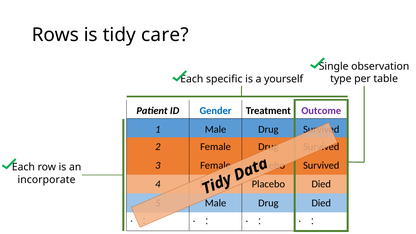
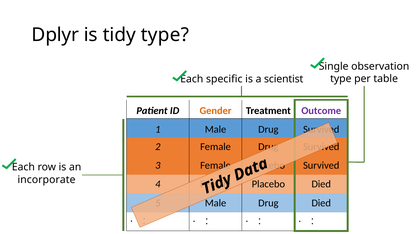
Rows: Rows -> Dplyr (55, 35)
tidy care: care -> type (165, 35)
yourself: yourself -> scientist (284, 79)
Gender colour: blue -> orange (216, 111)
